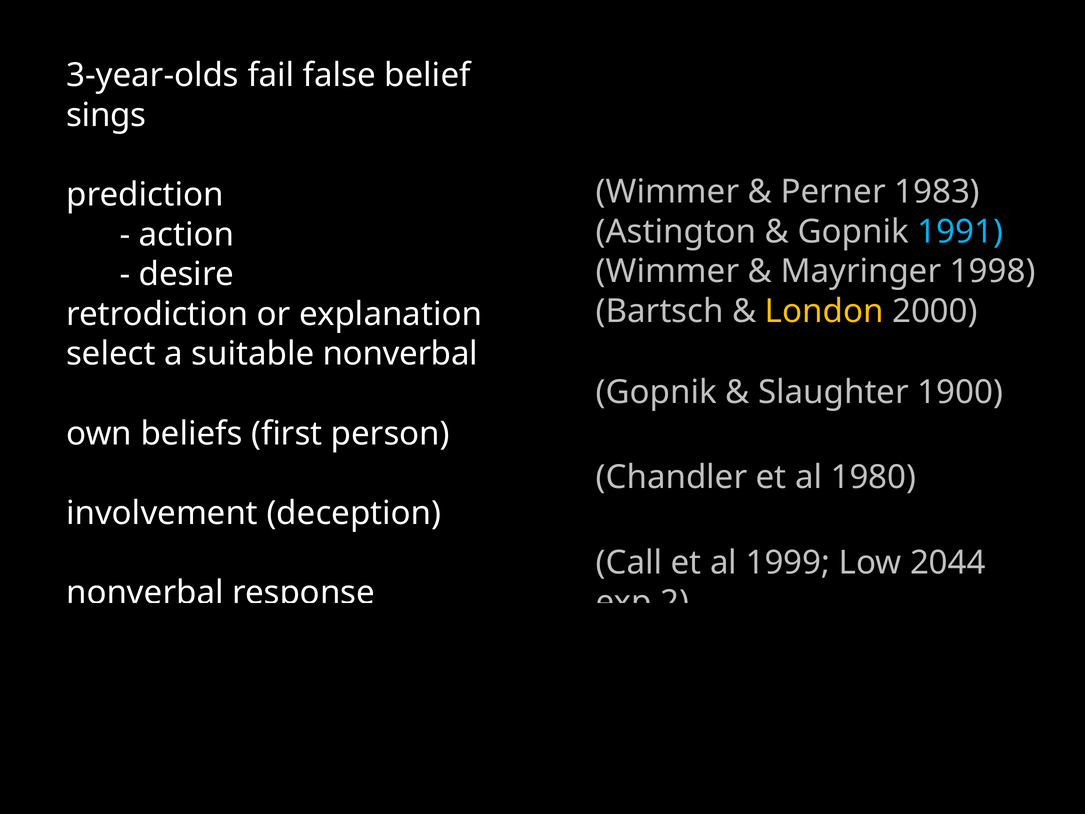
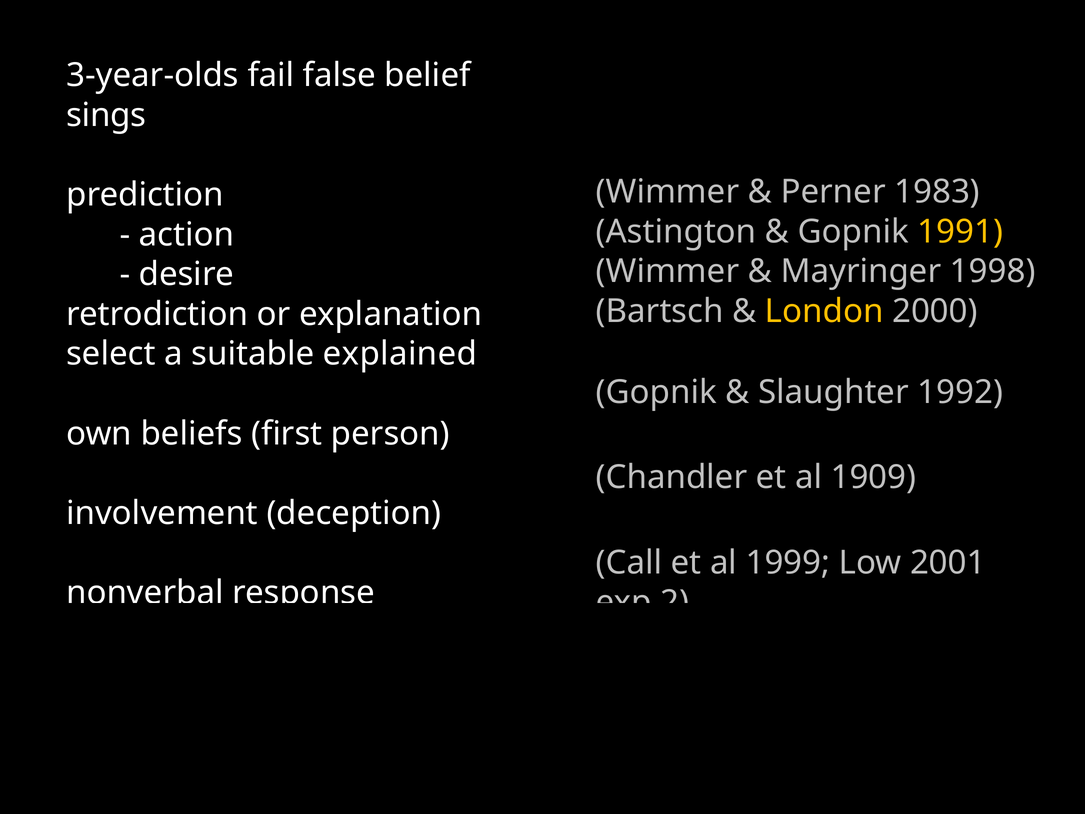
1991 colour: light blue -> yellow (960, 232)
suitable nonverbal: nonverbal -> explained (400, 354)
1900: 1900 -> 1992 (960, 392)
1980: 1980 -> 1909 (873, 477)
2044: 2044 -> 2001 (948, 563)
